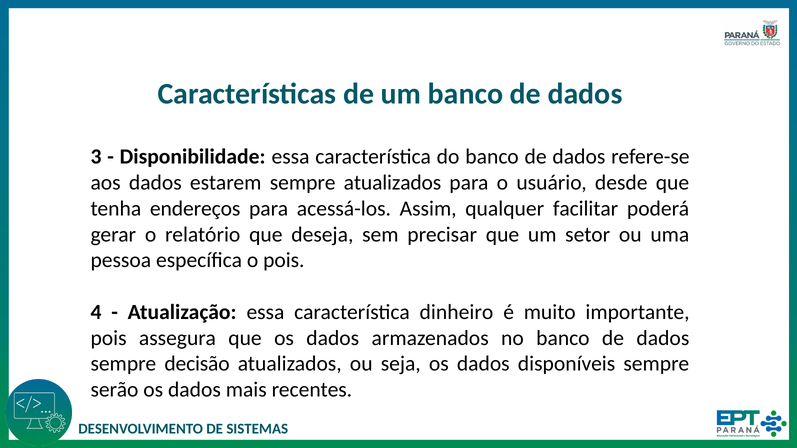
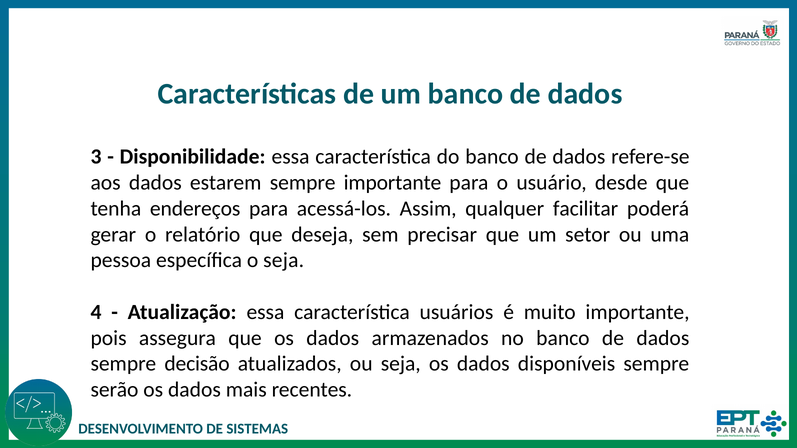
sempre atualizados: atualizados -> importante (393, 183)
o pois: pois -> seja (284, 260)
dinheiro: dinheiro -> usuários (456, 312)
